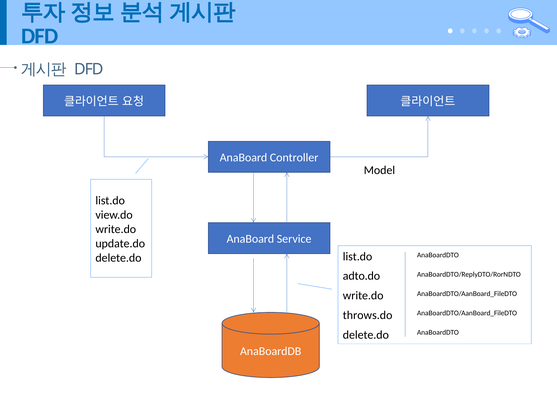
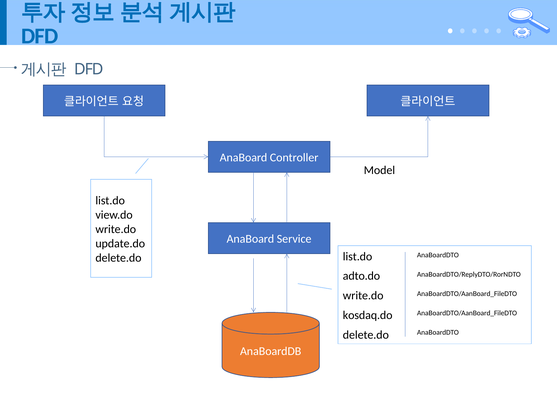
throws.do: throws.do -> kosdaq.do (368, 315)
